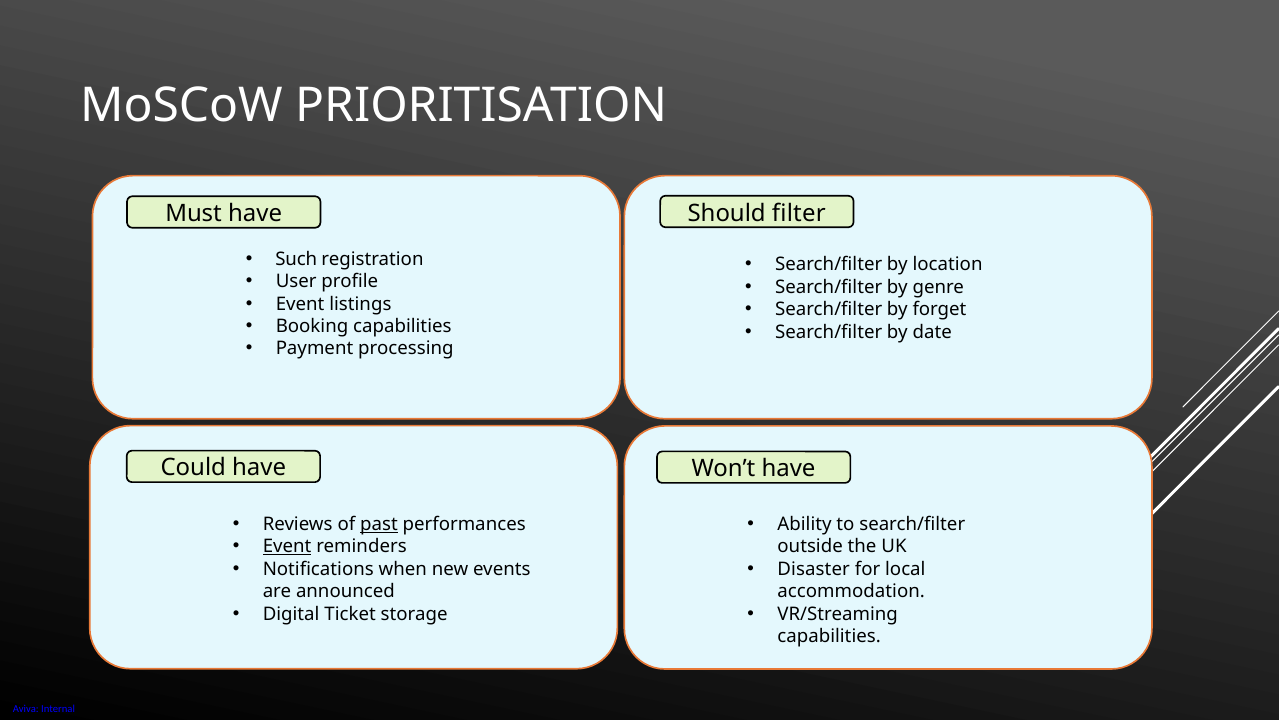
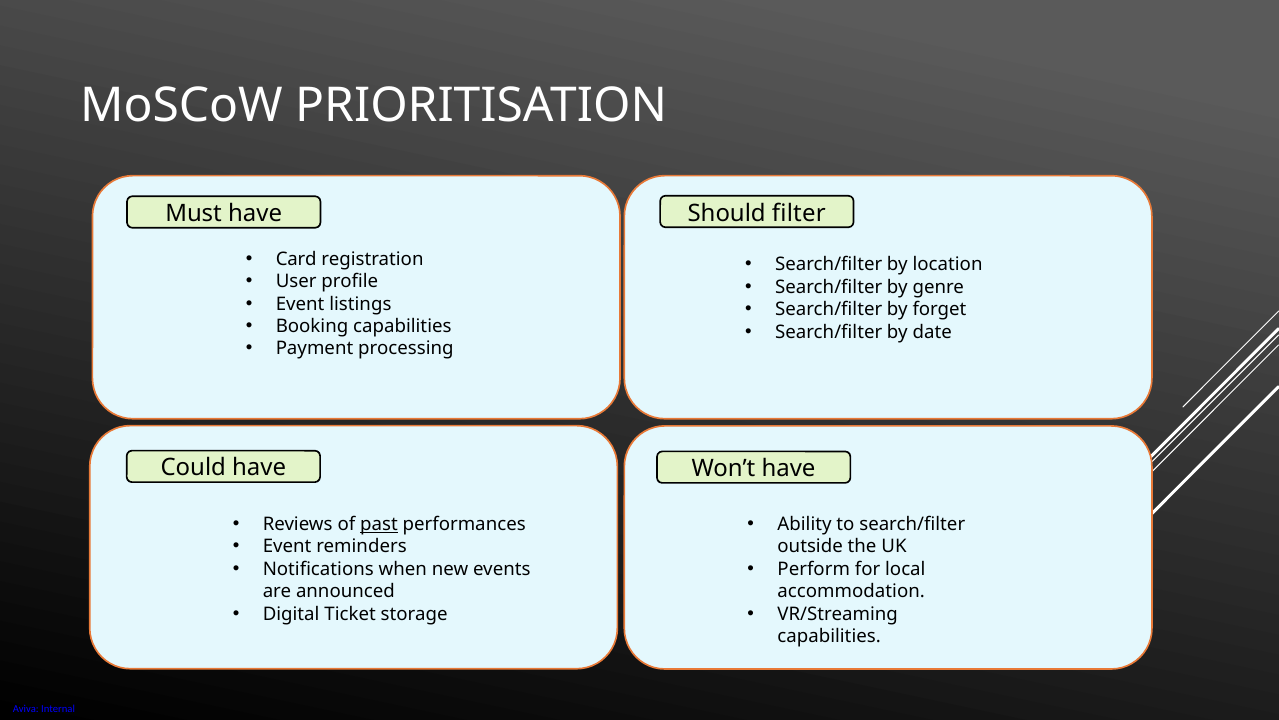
Such: Such -> Card (296, 259)
Event underline: present -> none (287, 546)
Disaster: Disaster -> Perform (814, 569)
